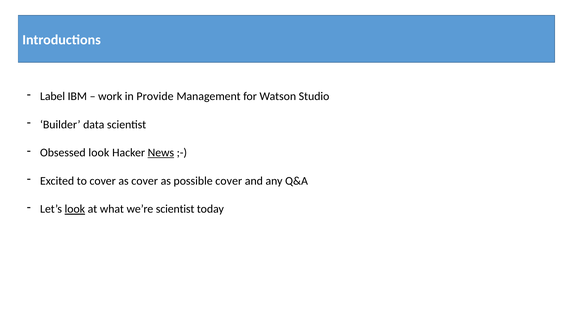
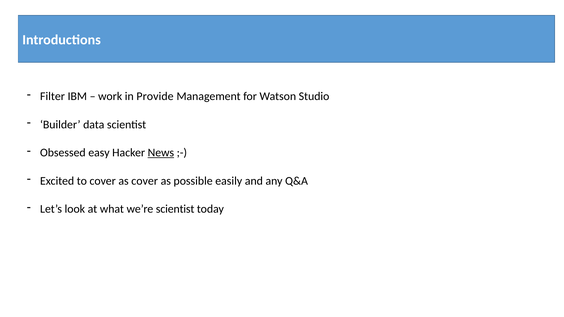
Label: Label -> Filter (52, 96)
Obsessed look: look -> easy (99, 153)
possible cover: cover -> easily (229, 181)
look underline: present -> none (75, 209)
